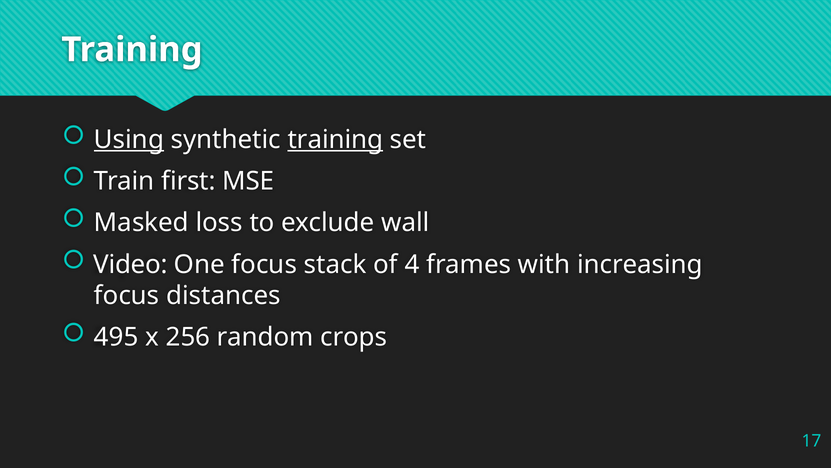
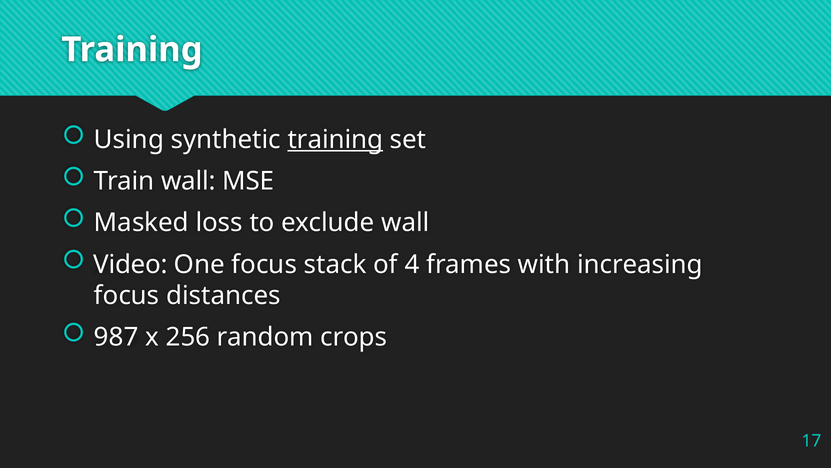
Using underline: present -> none (129, 139)
Train first: first -> wall (188, 181)
495: 495 -> 987 (116, 337)
